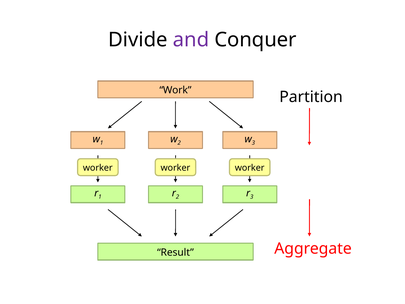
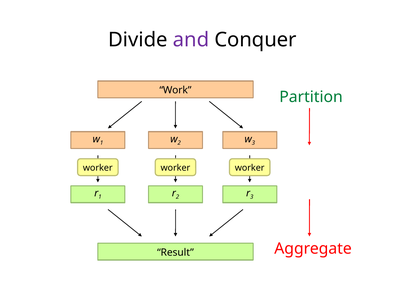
Partition colour: black -> green (311, 97)
